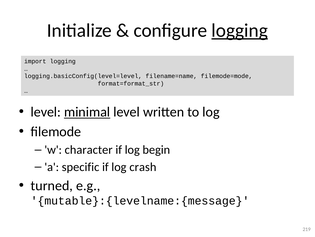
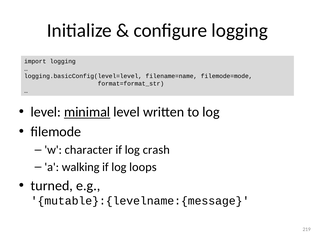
logging underline: present -> none (240, 30)
begin: begin -> crash (156, 149)
specific: specific -> walking (81, 167)
crash: crash -> loops (143, 167)
